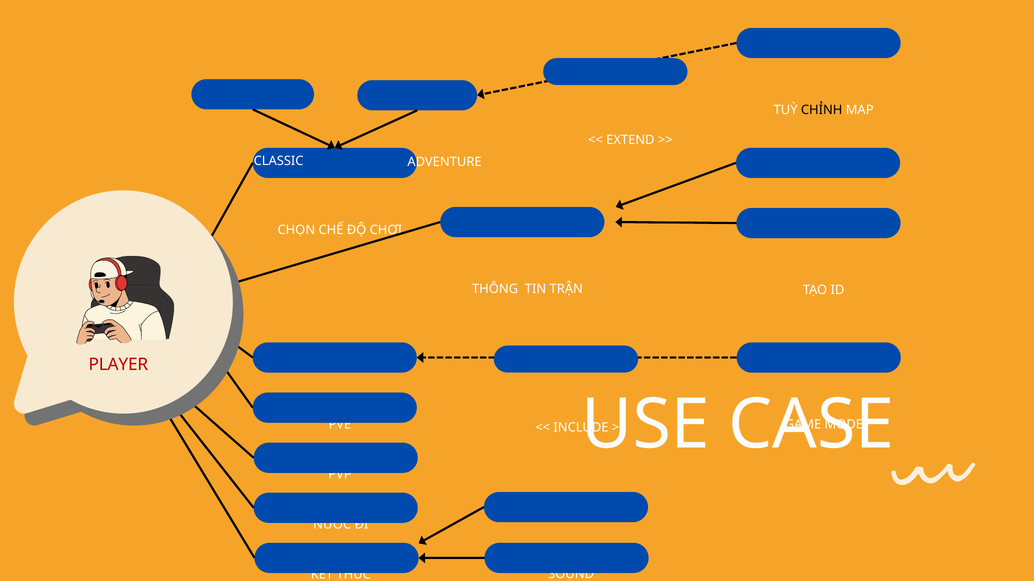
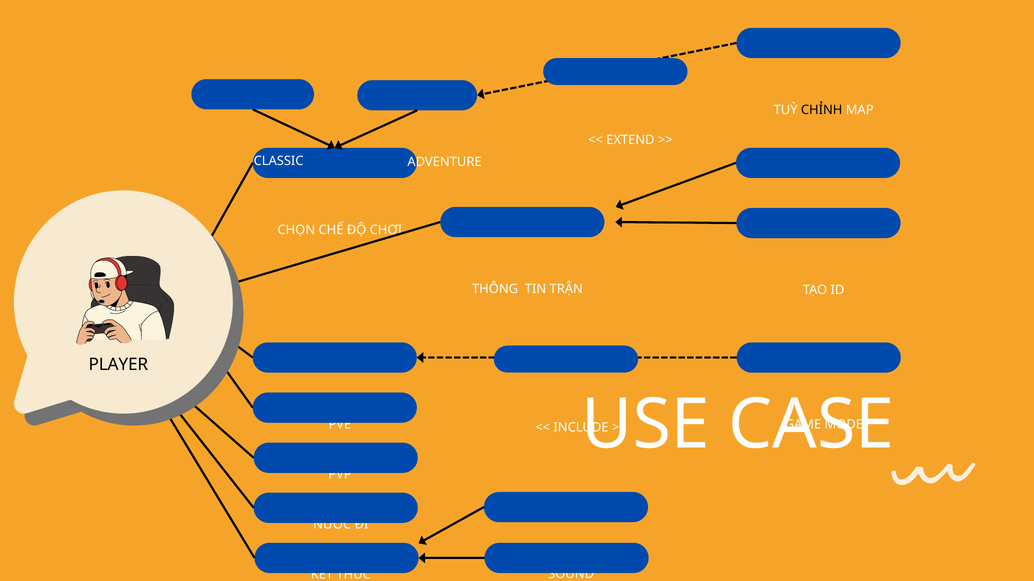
PLAYER colour: red -> black (118, 365)
